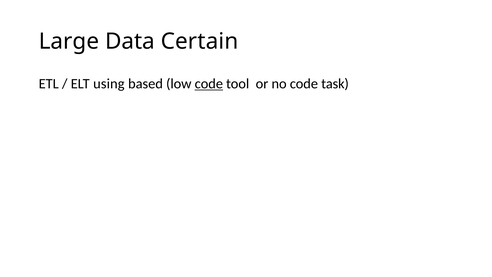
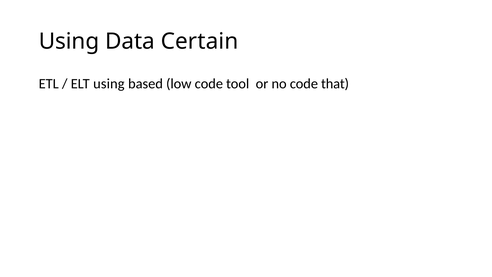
Large: Large -> Using (69, 41)
code underline: present -> none (209, 84)
task: task -> that (335, 84)
